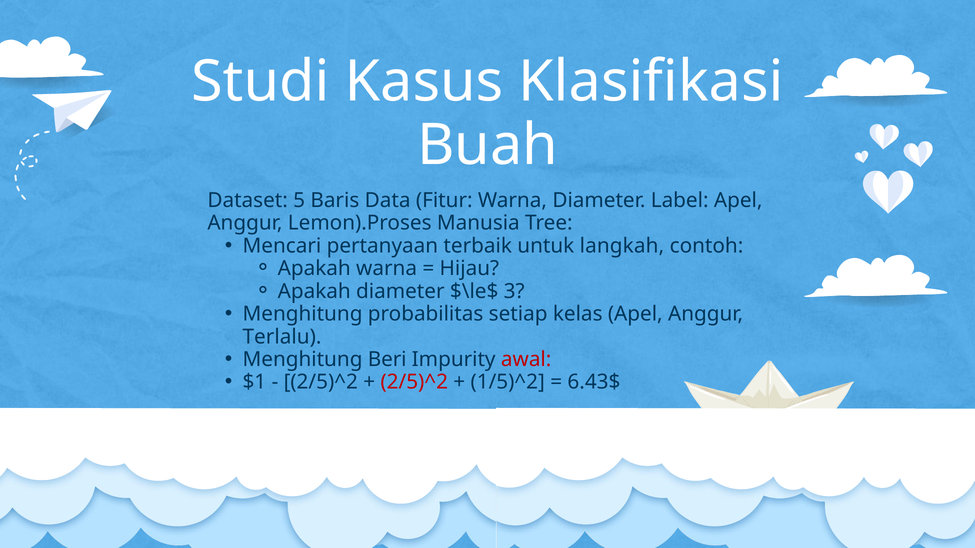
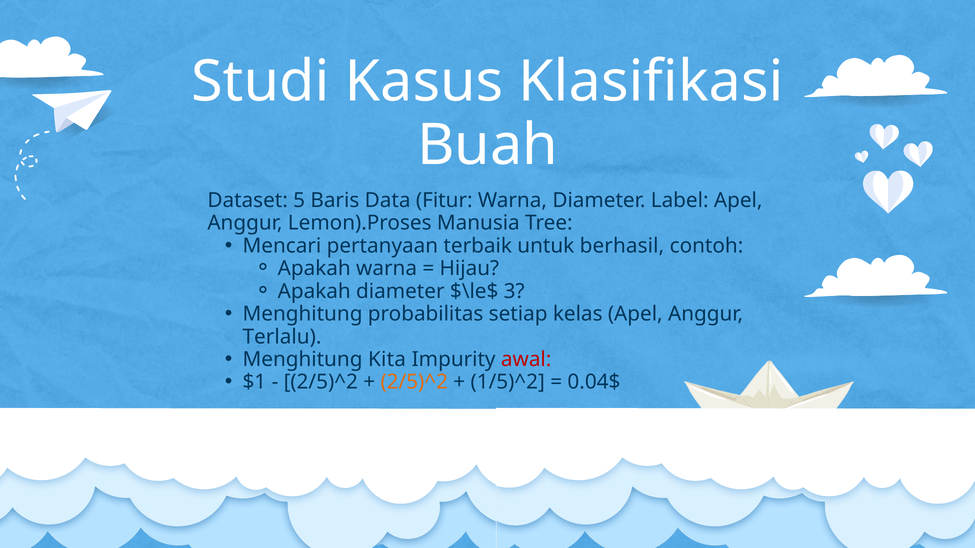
langkah: langkah -> berhasil (622, 246)
Beri: Beri -> Kita (387, 360)
2/5)^2 colour: red -> orange (414, 382)
6.43$: 6.43$ -> 0.04$ (594, 382)
